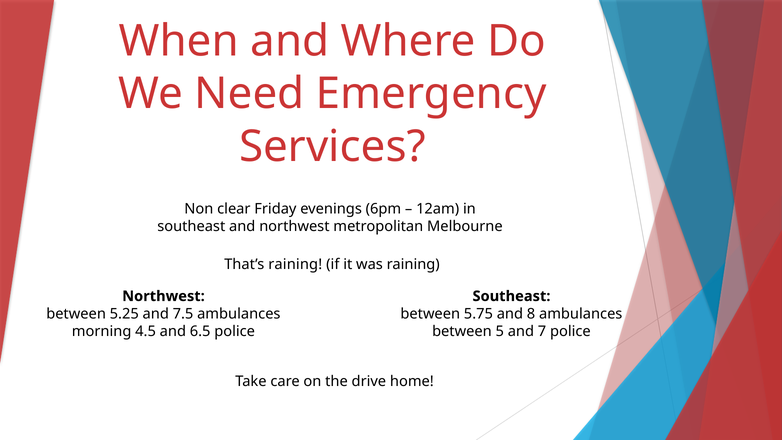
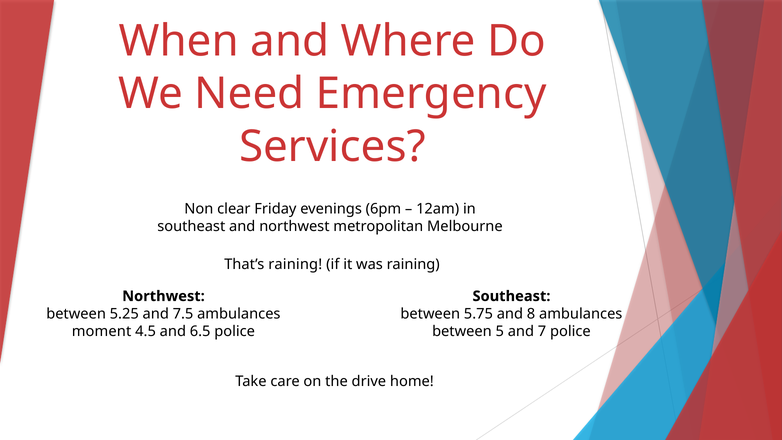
morning: morning -> moment (102, 331)
